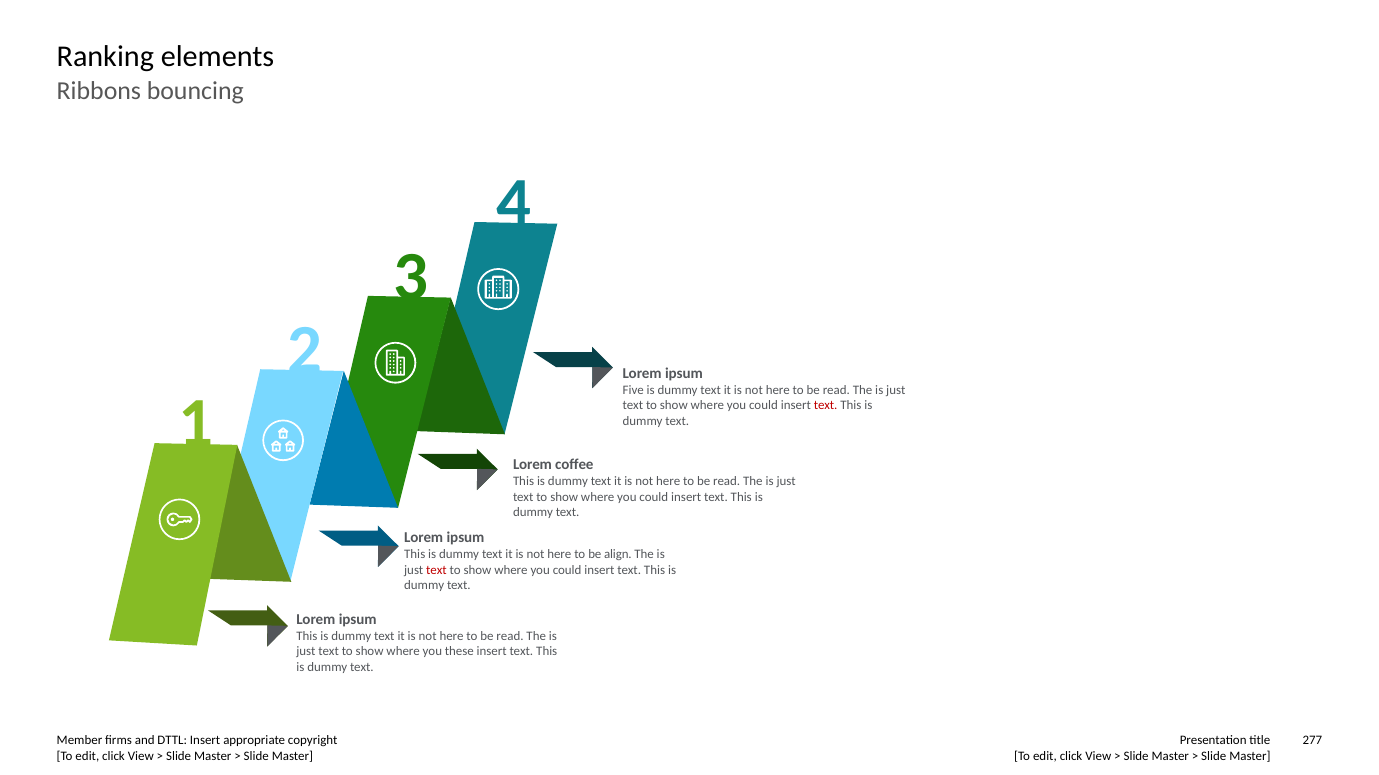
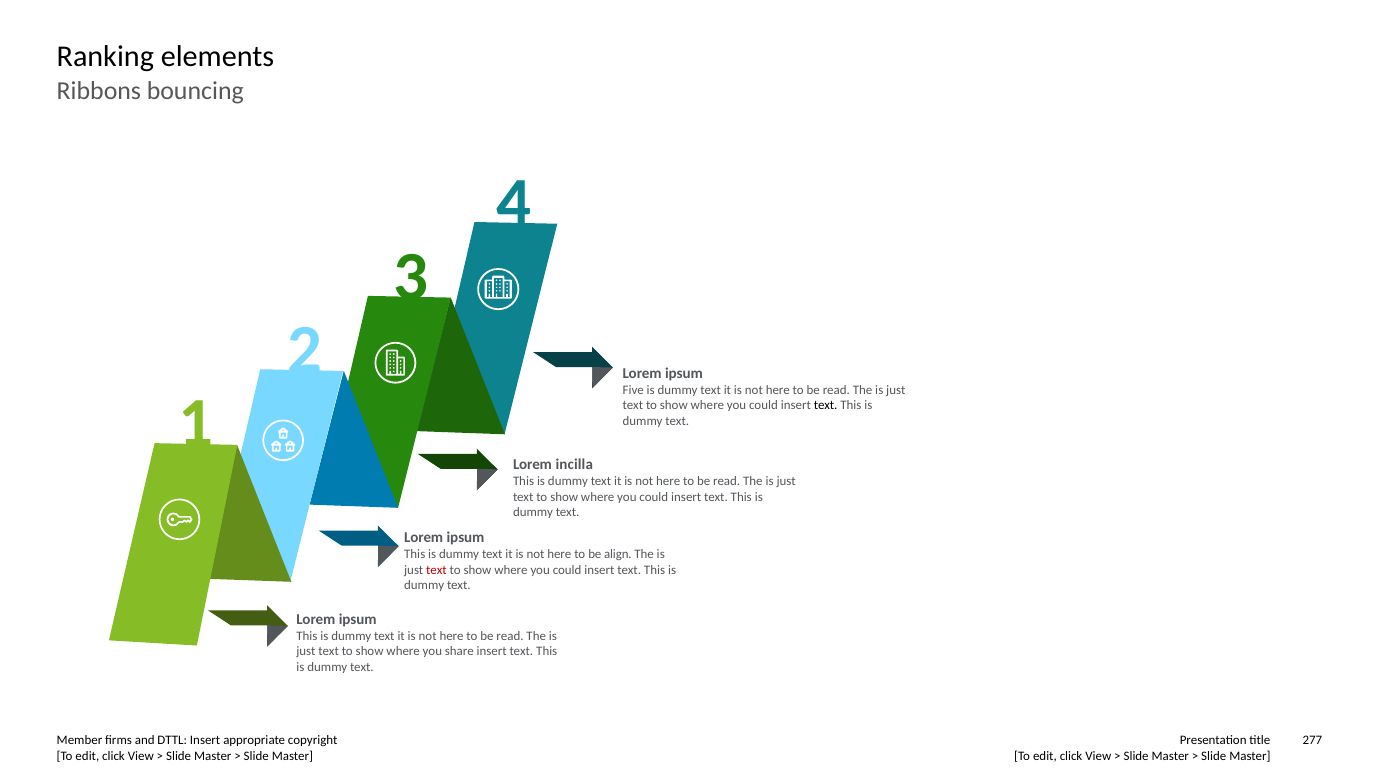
text colour: red -> black (826, 406)
coffee: coffee -> incilla (574, 465)
these: these -> share (459, 652)
